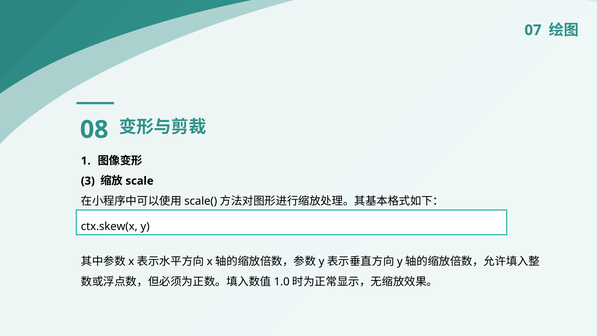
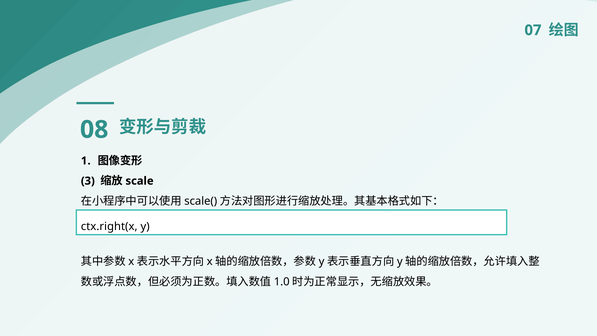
ctx.skew(x: ctx.skew(x -> ctx.right(x (109, 226)
